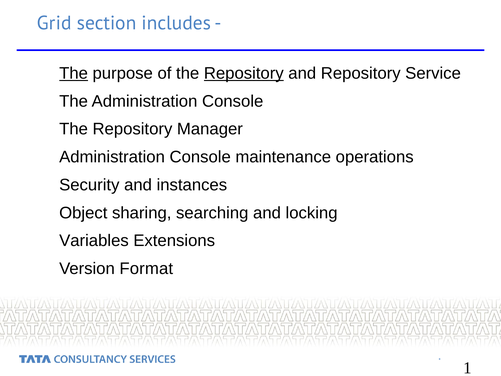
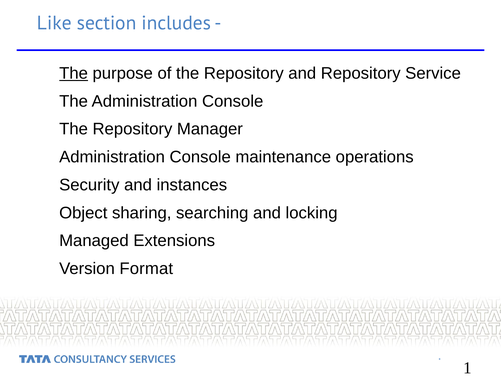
Grid: Grid -> Like (54, 23)
Repository underline: present -> none (244, 73)
Variables: Variables -> Managed (94, 241)
